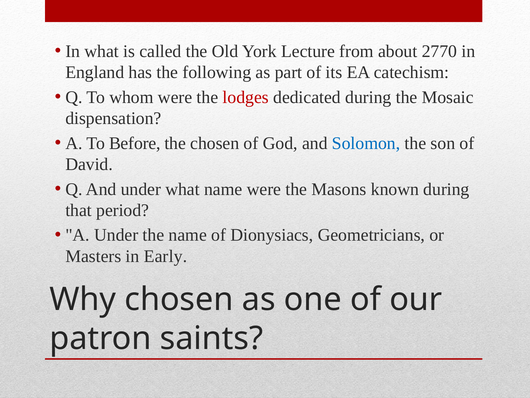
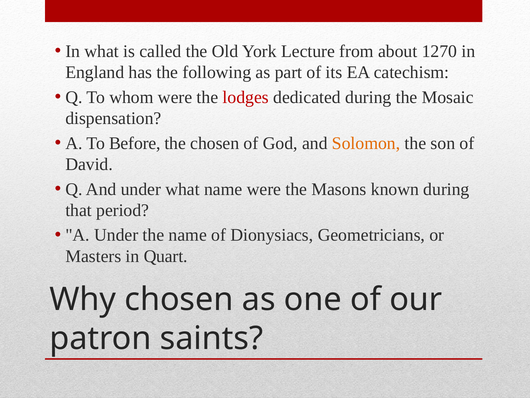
2770: 2770 -> 1270 (439, 51)
Solomon colour: blue -> orange (366, 143)
Early: Early -> Quart (166, 256)
